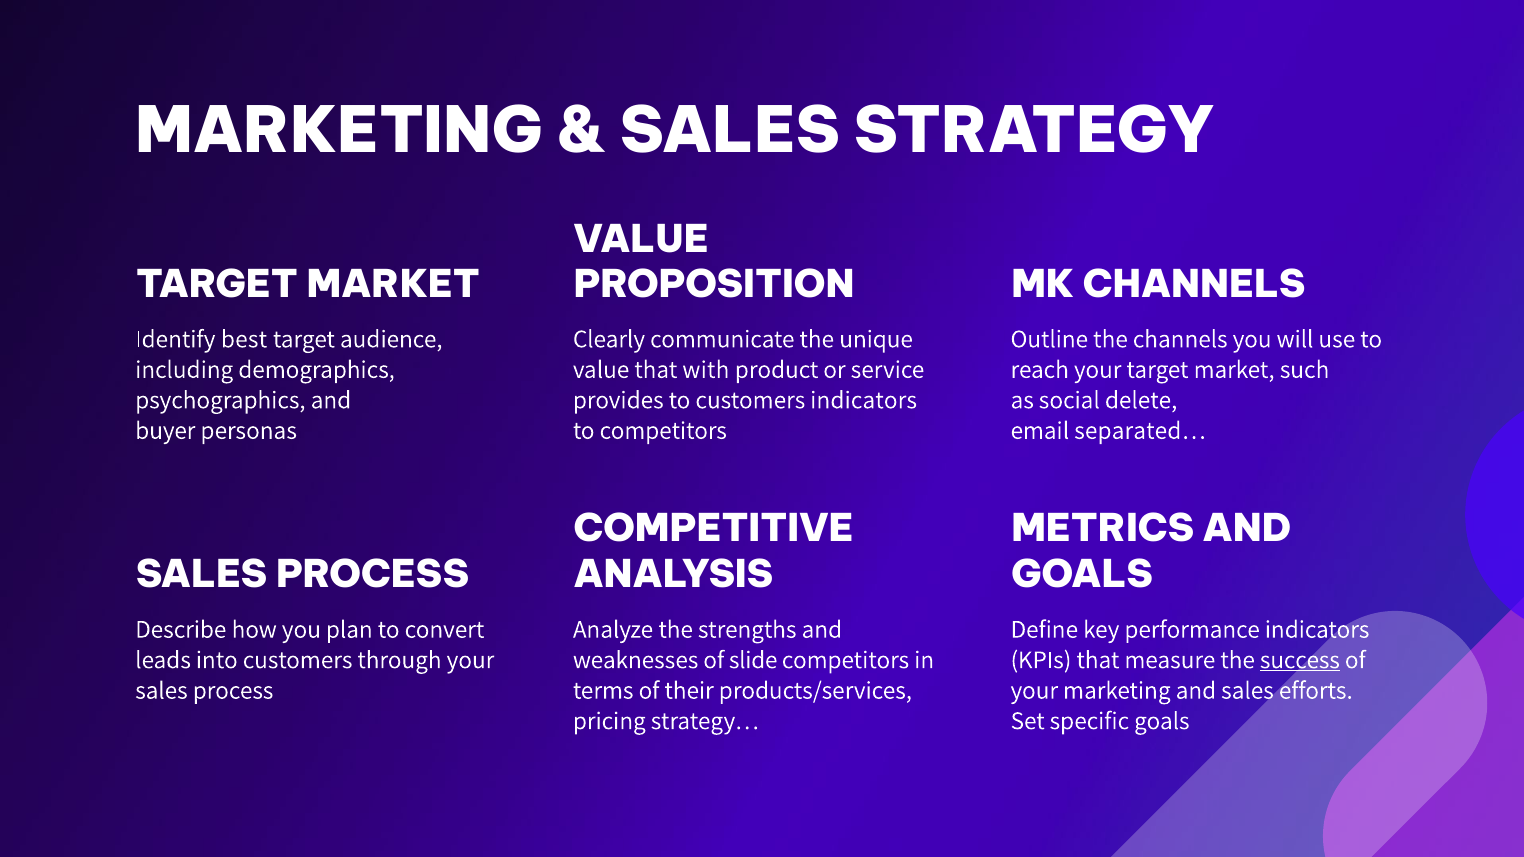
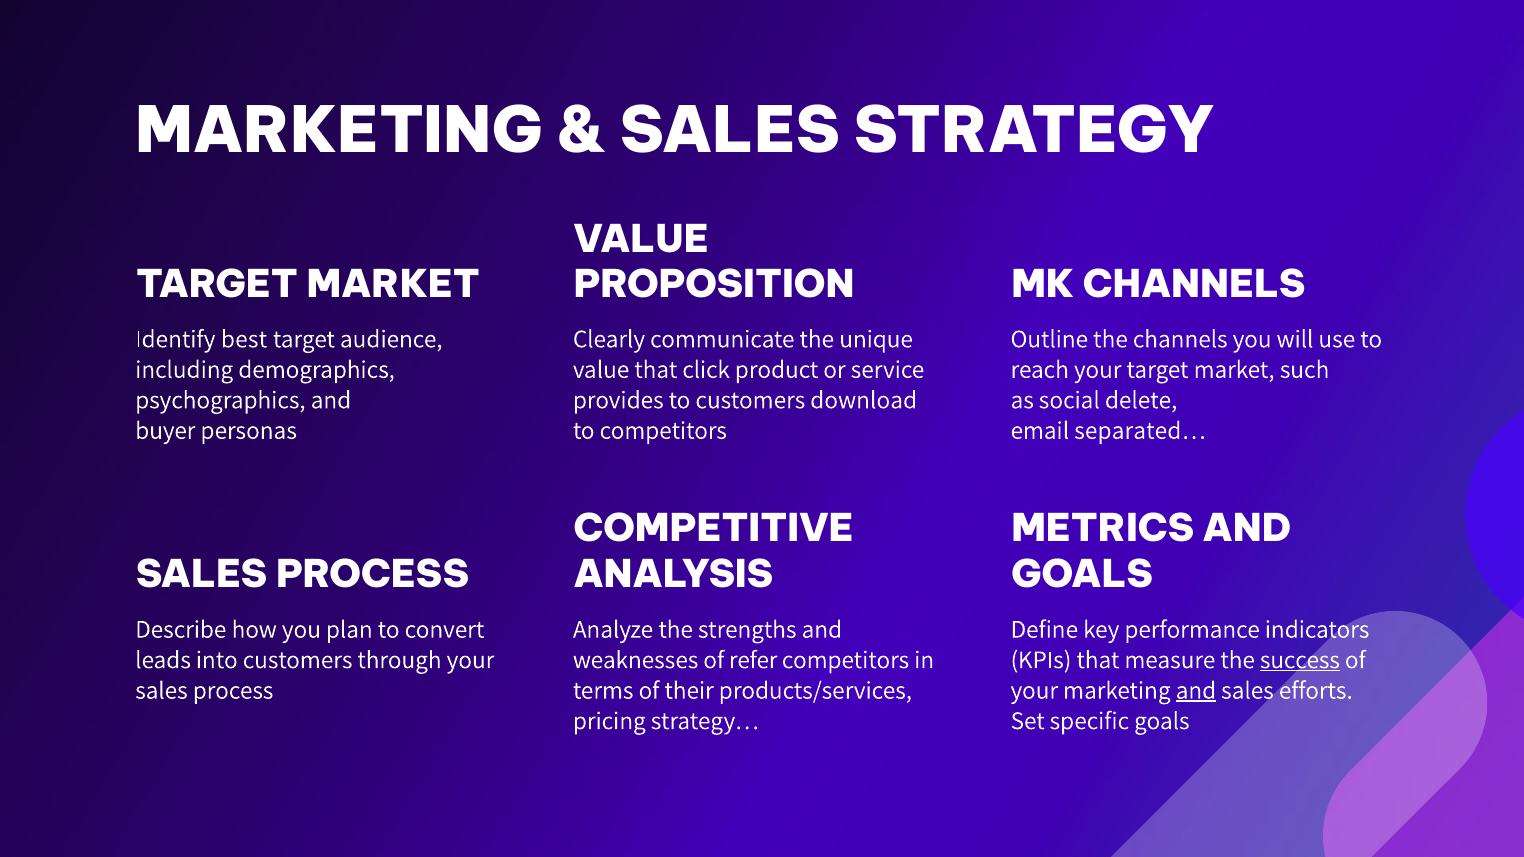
with: with -> click (706, 370)
customers indicators: indicators -> download (864, 400)
slide: slide -> refer (753, 660)
and underline: none -> present (1196, 691)
